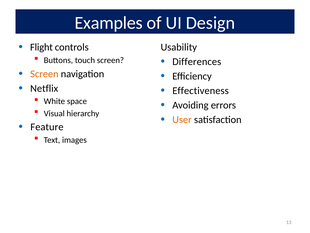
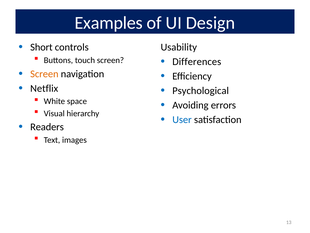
Flight: Flight -> Short (41, 47)
Effectiveness: Effectiveness -> Psychological (201, 91)
User colour: orange -> blue (182, 120)
Feature: Feature -> Readers (47, 127)
